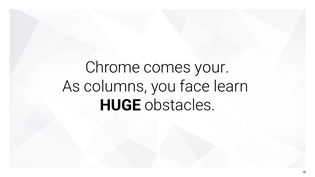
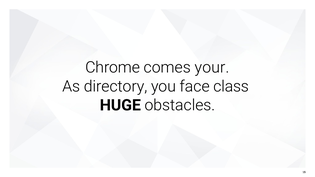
columns: columns -> directory (116, 86)
learn: learn -> class (231, 86)
